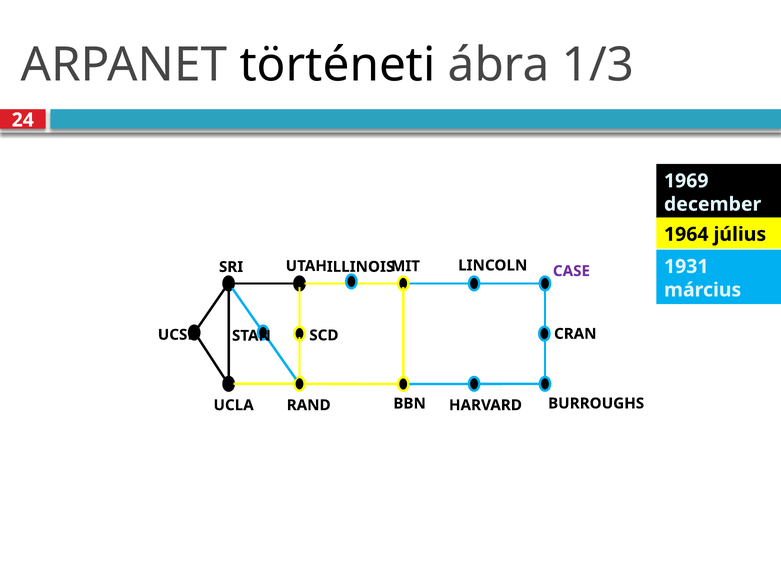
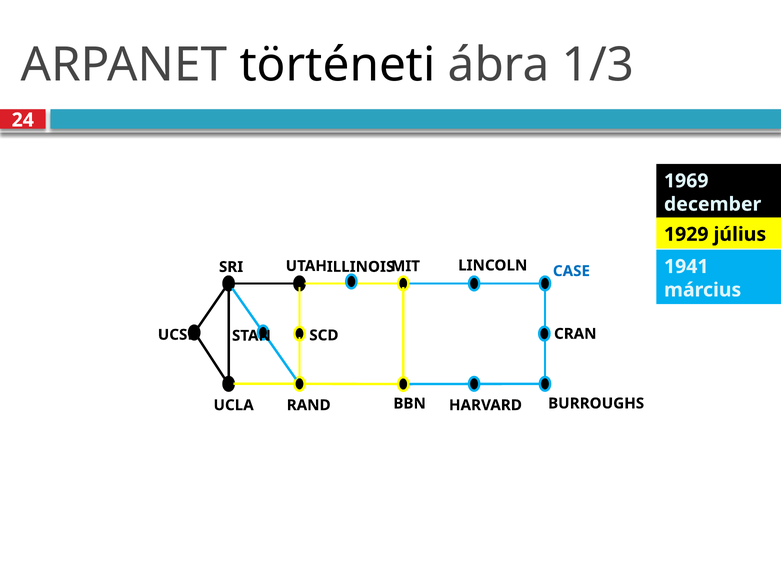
1964: 1964 -> 1929 (686, 235)
1931: 1931 -> 1941 (686, 267)
CASE colour: purple -> blue (571, 271)
